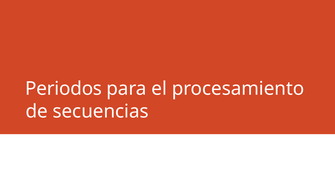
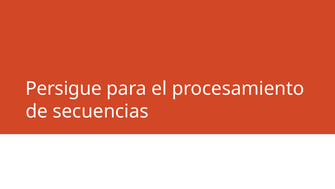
Periodos: Periodos -> Persigue (64, 88)
